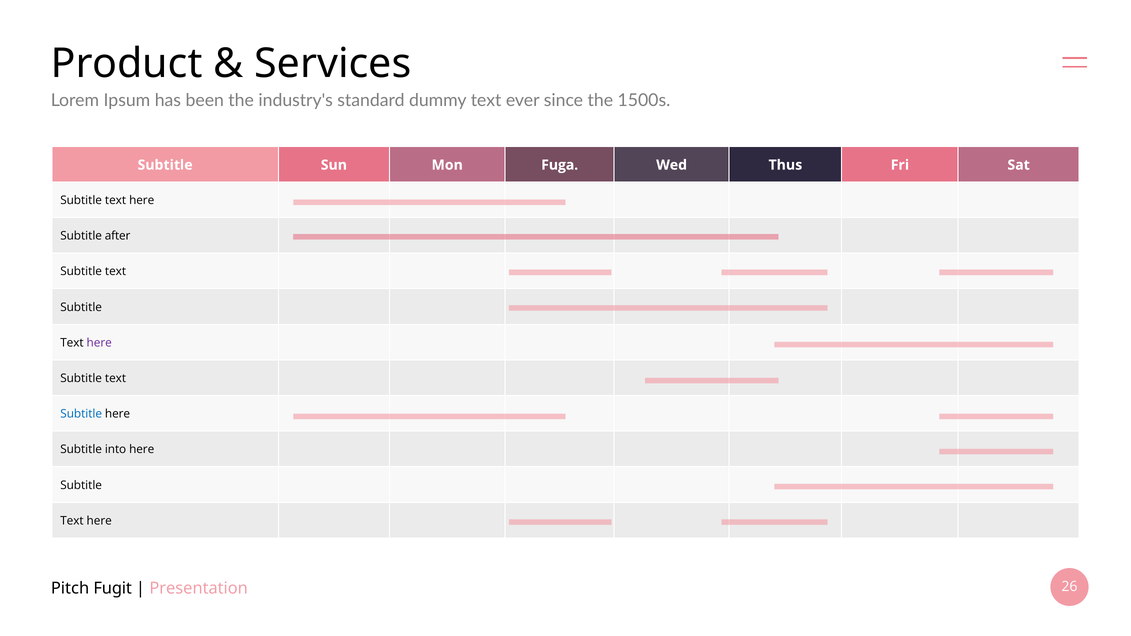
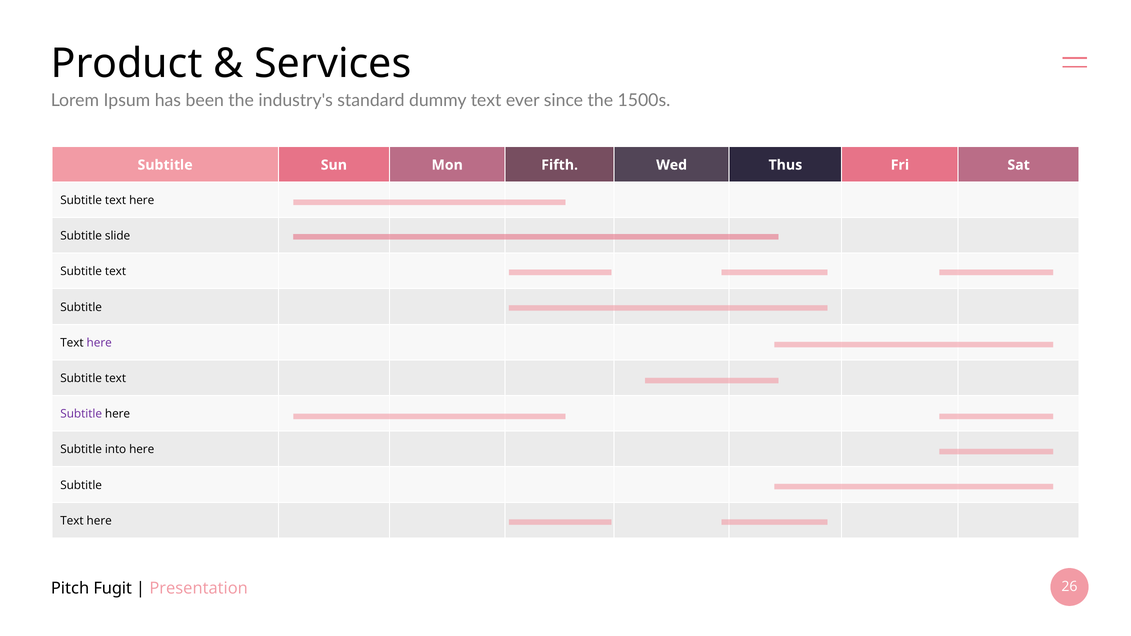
Fuga: Fuga -> Fifth (560, 165)
after: after -> slide (118, 236)
Subtitle colour: blue -> purple (81, 414)
